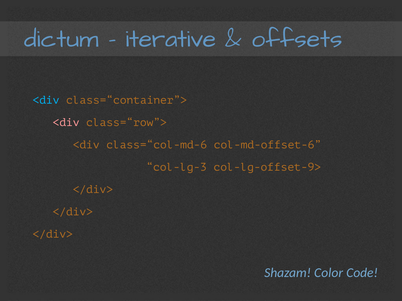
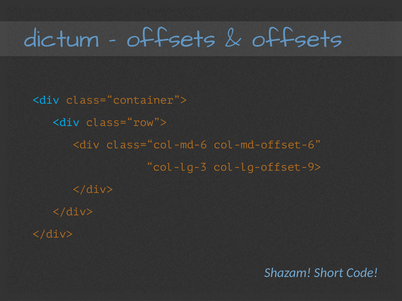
iterative: iterative -> offsets (171, 39)
<div colour: pink -> light blue (66, 123)
Color: Color -> Short (329, 273)
